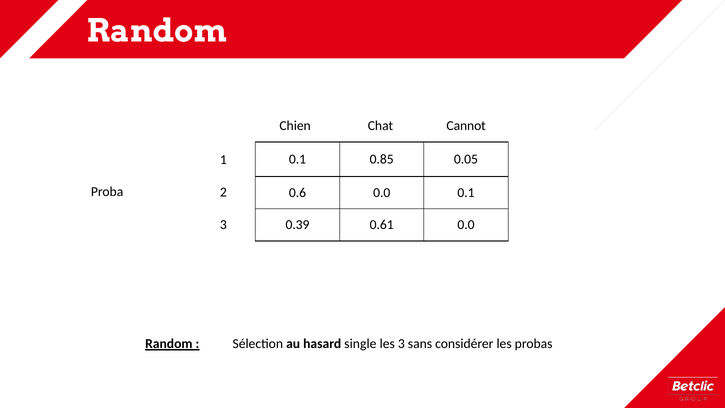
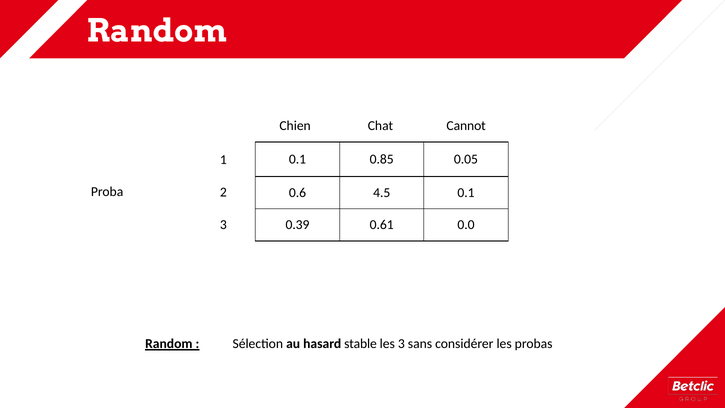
0.6 0.0: 0.0 -> 4.5 (382, 193)
single: single -> stable (360, 344)
